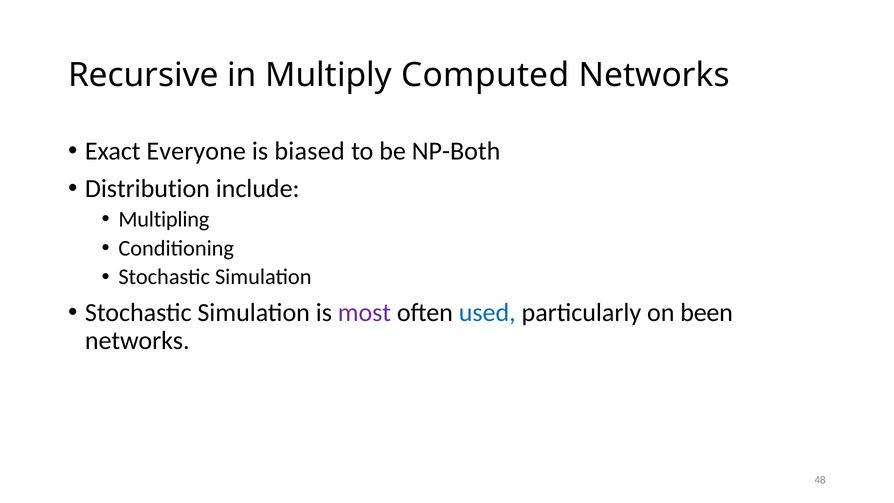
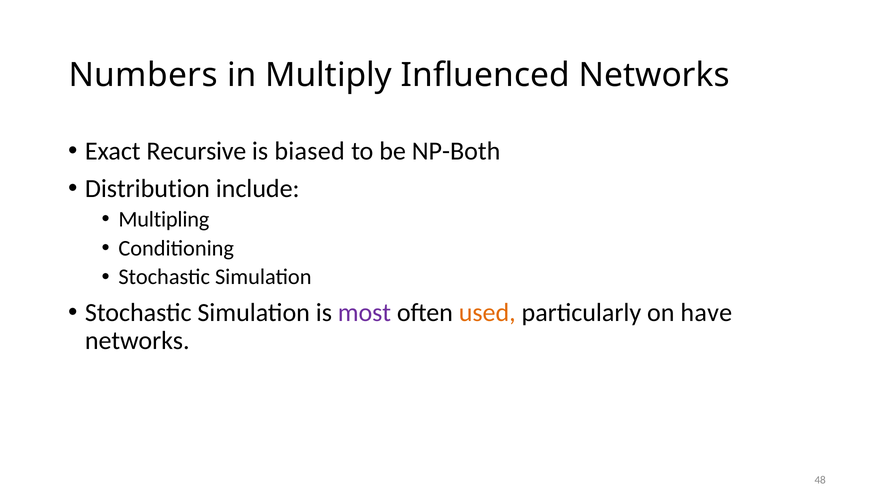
Recursive: Recursive -> Numbers (143, 75)
Computed: Computed -> Influenced (485, 75)
Everyone: Everyone -> Recursive (196, 151)
used colour: blue -> orange (487, 312)
been: been -> have (706, 312)
